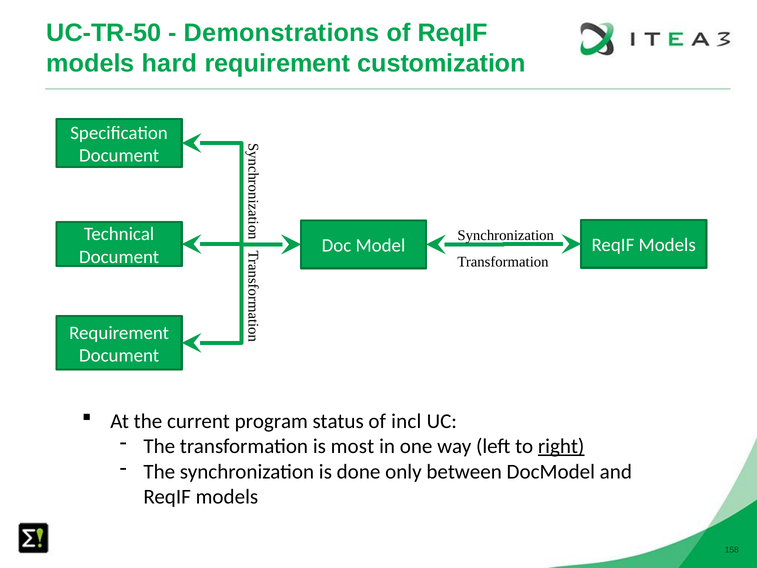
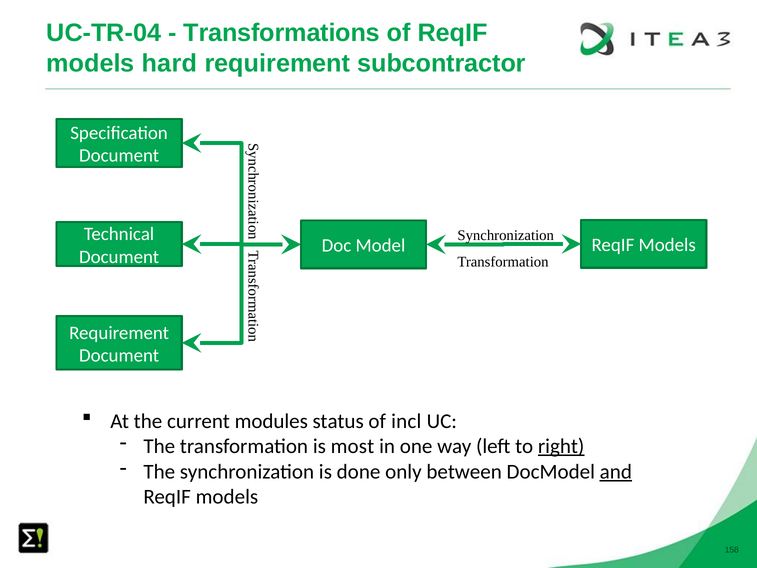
UC-TR-50: UC-TR-50 -> UC-TR-04 (104, 33)
Demonstrations: Demonstrations -> Transformations (282, 33)
customization: customization -> subcontractor (441, 63)
program: program -> modules (271, 421)
and underline: none -> present (616, 471)
